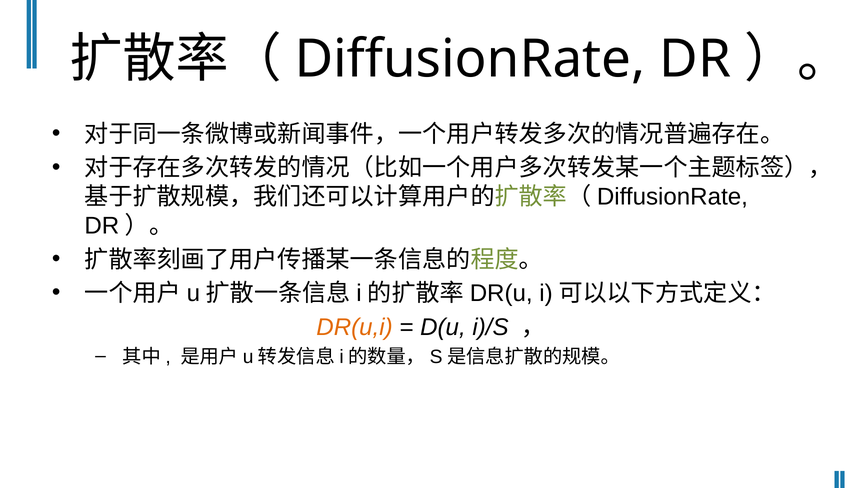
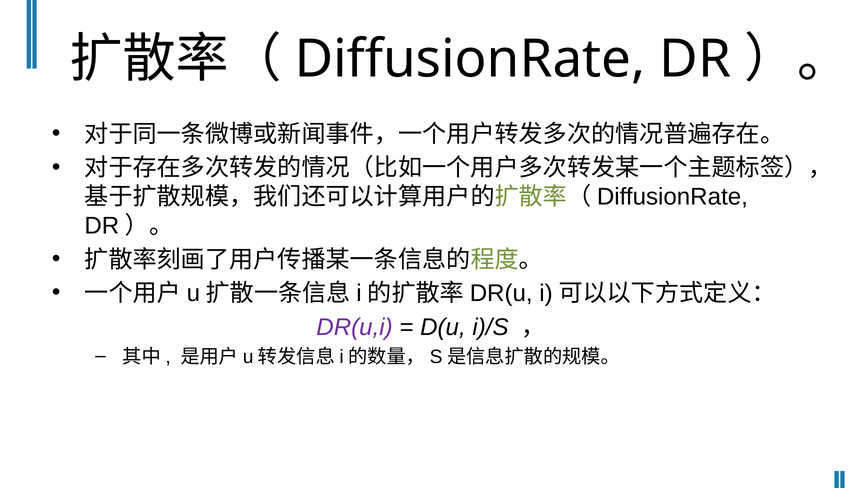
DR(u,i colour: orange -> purple (355, 327)
